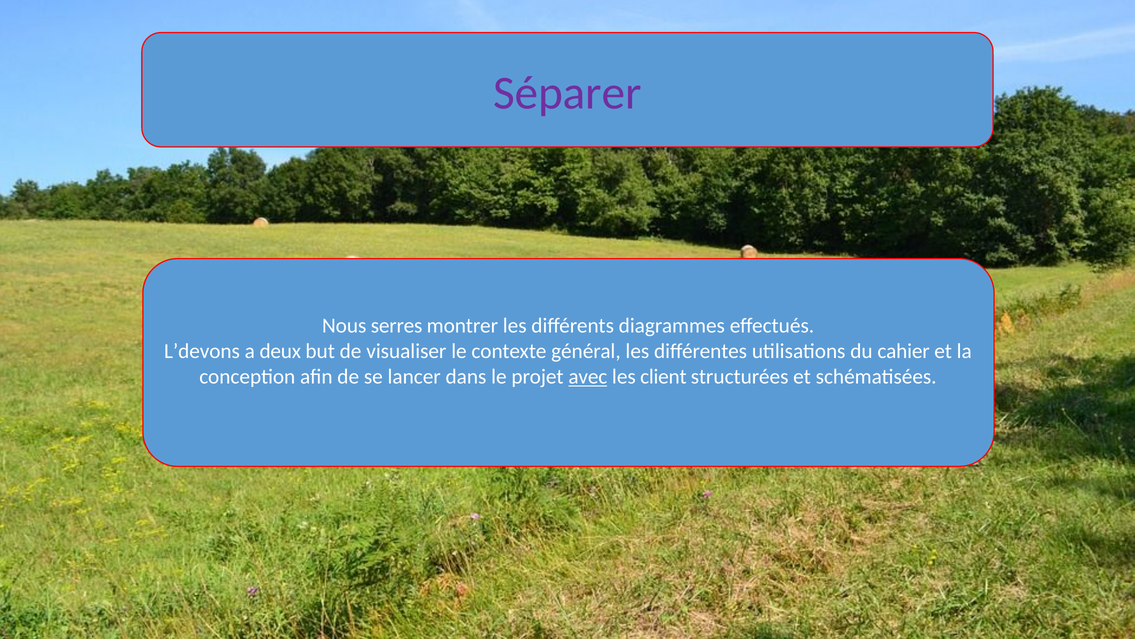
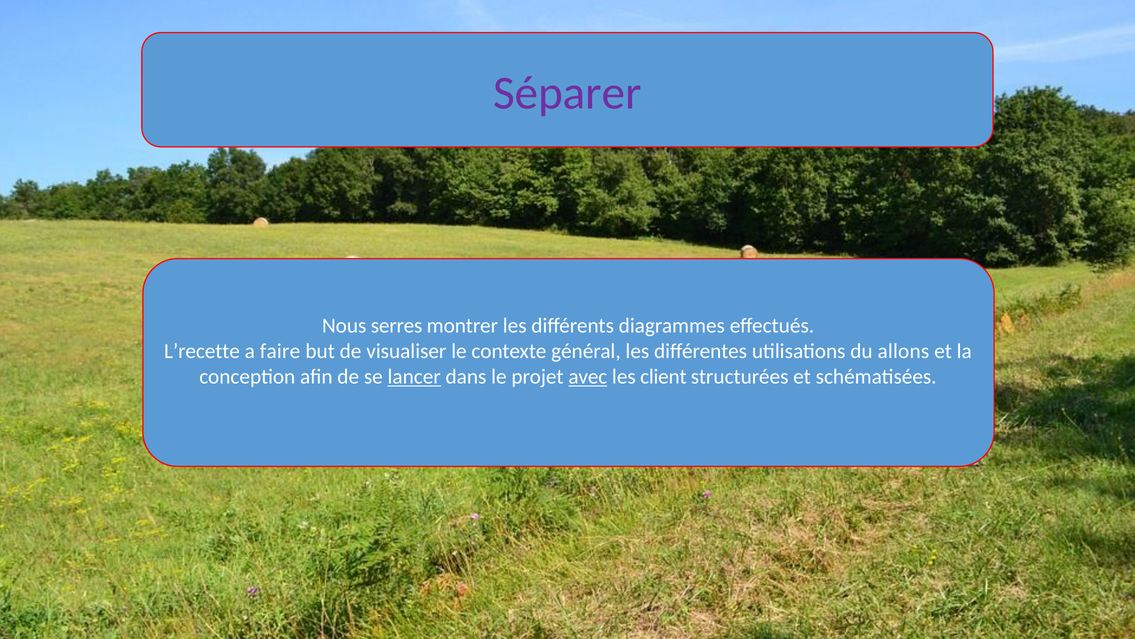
L’devons: L’devons -> L’recette (202, 351)
deux: deux -> faire (280, 351)
cahier: cahier -> allons (903, 351)
lancer underline: none -> present (414, 376)
